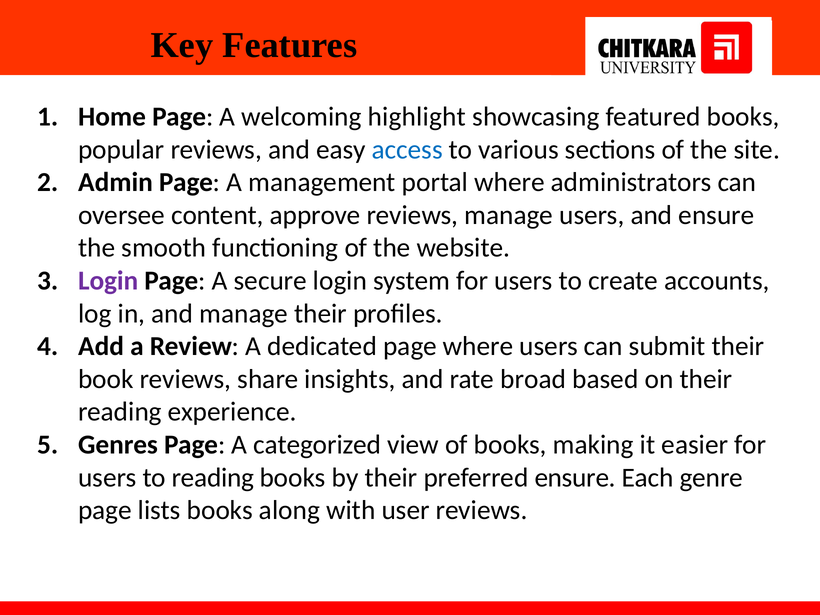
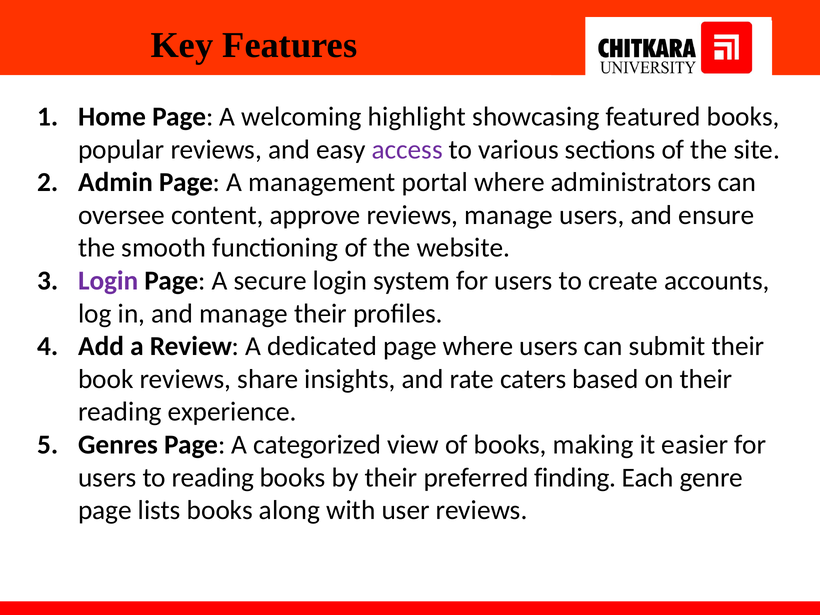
access colour: blue -> purple (407, 150)
broad: broad -> caters (533, 379)
preferred ensure: ensure -> finding (575, 478)
